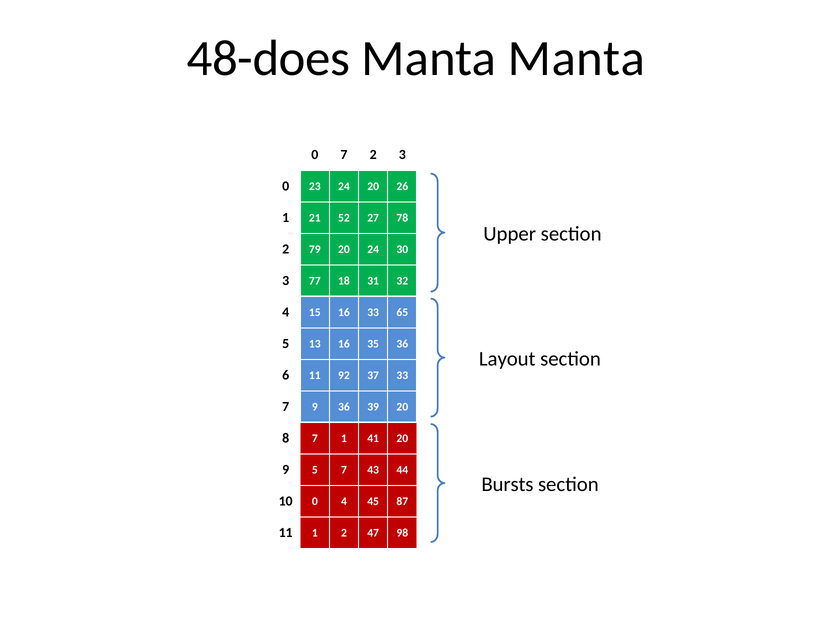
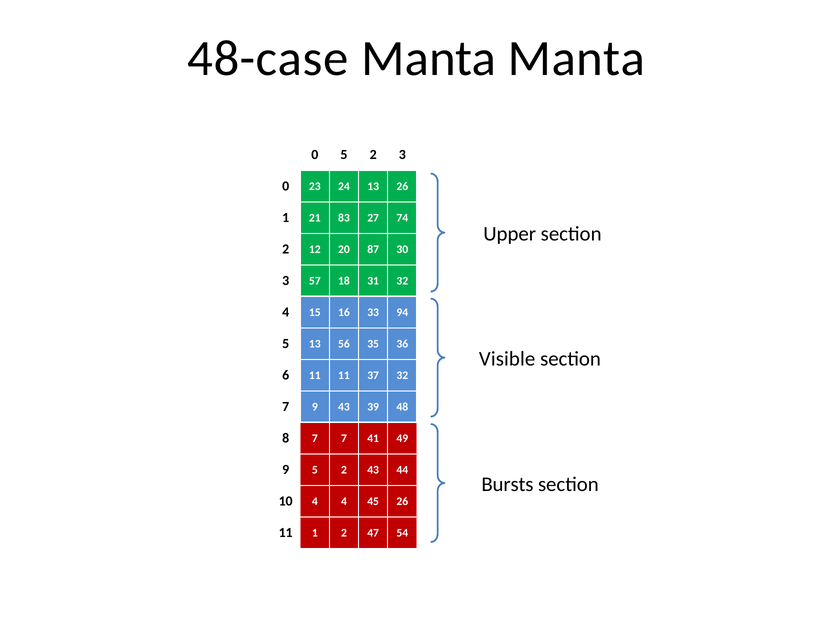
48-does: 48-does -> 48-case (268, 58)
0 7: 7 -> 5 (344, 155)
24 20: 20 -> 13 (373, 186)
52: 52 -> 83 (344, 218)
78: 78 -> 74 (402, 218)
79: 79 -> 12 (315, 249)
20 24: 24 -> 87 (373, 249)
77: 77 -> 57 (315, 281)
65: 65 -> 94 (402, 312)
13 16: 16 -> 56 (344, 344)
Layout: Layout -> Visible (507, 359)
11 92: 92 -> 11 (344, 375)
37 33: 33 -> 32 (402, 375)
9 36: 36 -> 43 (344, 407)
39 20: 20 -> 48 (402, 407)
7 1: 1 -> 7 (344, 438)
41 20: 20 -> 49 (402, 438)
9 5 7: 7 -> 2 (344, 470)
10 0: 0 -> 4 (315, 501)
45 87: 87 -> 26 (402, 501)
98: 98 -> 54 (402, 532)
